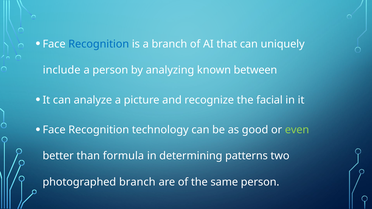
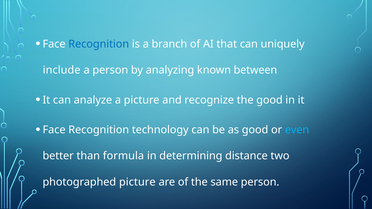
the facial: facial -> good (269, 100)
even colour: light green -> light blue (297, 130)
patterns: patterns -> distance (246, 156)
photographed branch: branch -> picture (137, 182)
